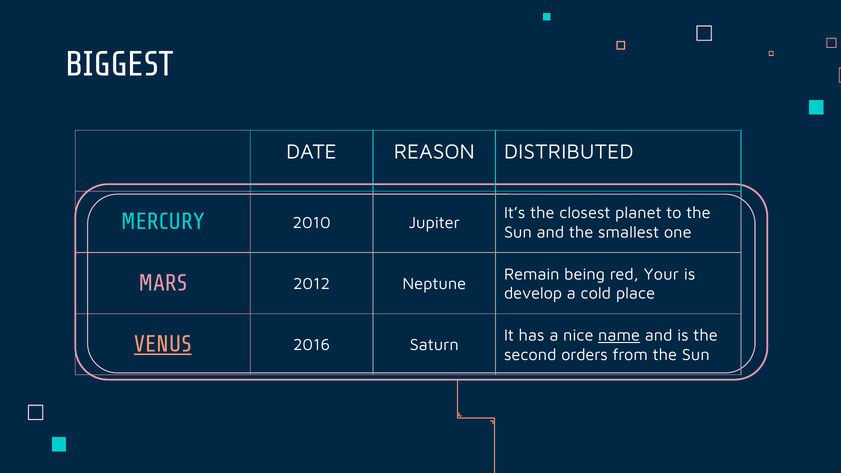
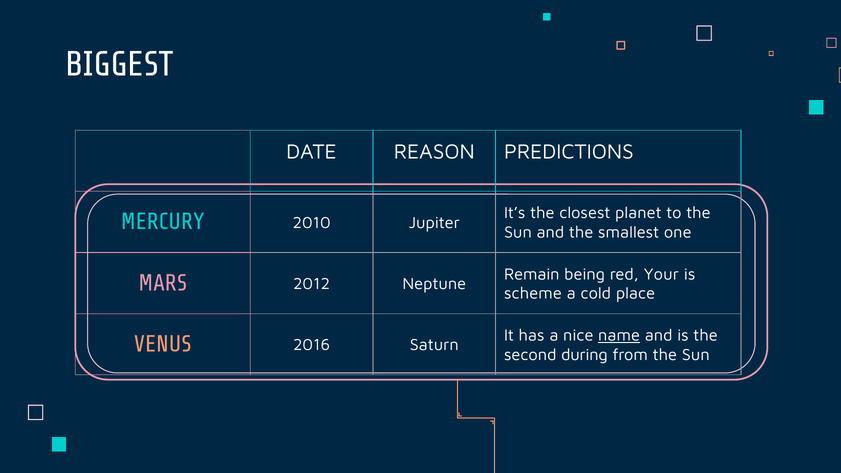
DISTRIBUTED: DISTRIBUTED -> PREDICTIONS (569, 152)
develop: develop -> scheme (533, 294)
VENUS underline: present -> none (163, 344)
orders: orders -> during (584, 355)
